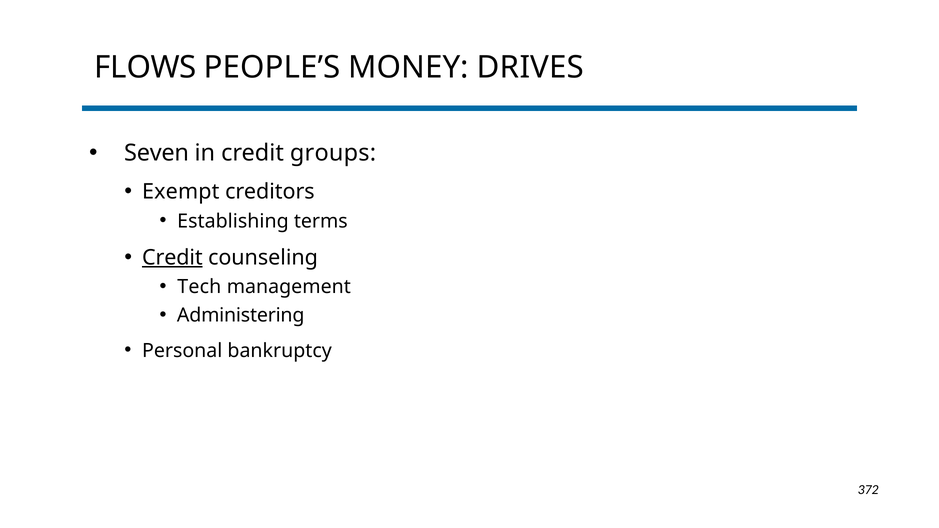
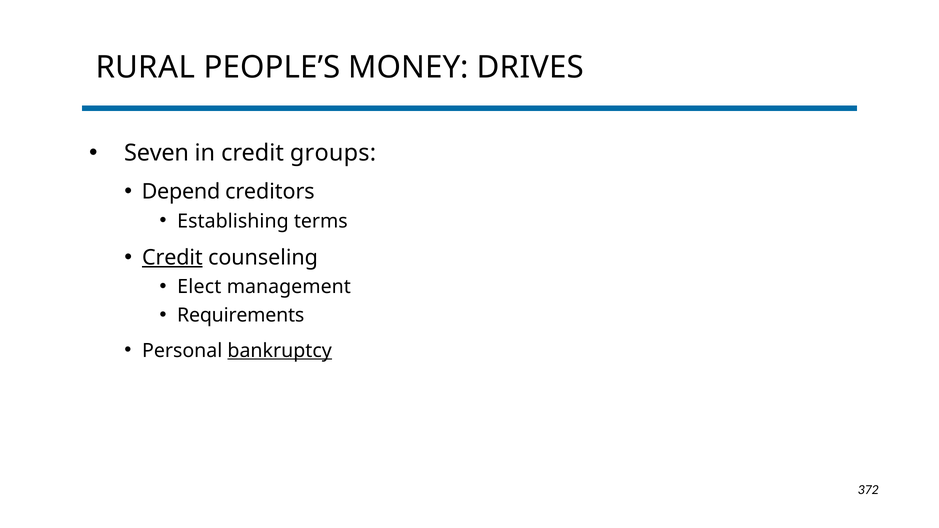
FLOWS: FLOWS -> RURAL (145, 67)
Exempt: Exempt -> Depend (181, 192)
Tech: Tech -> Elect (199, 287)
Administering: Administering -> Requirements (241, 315)
bankruptcy underline: none -> present (280, 351)
